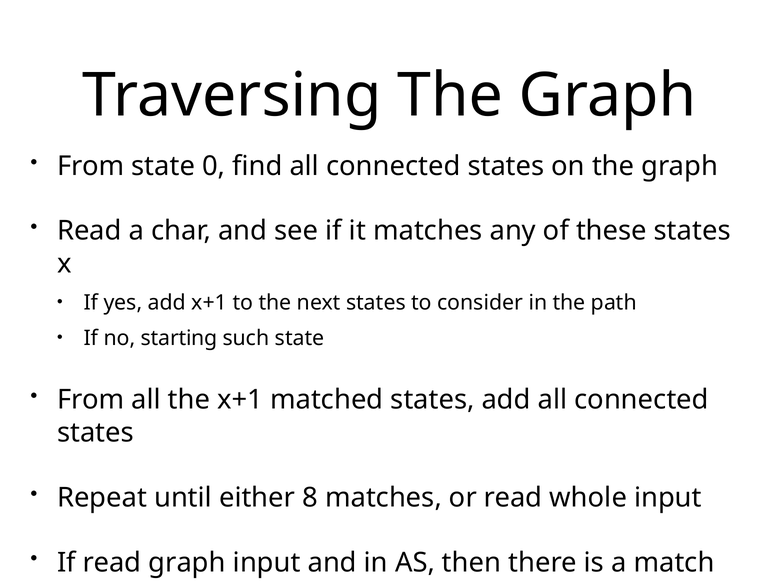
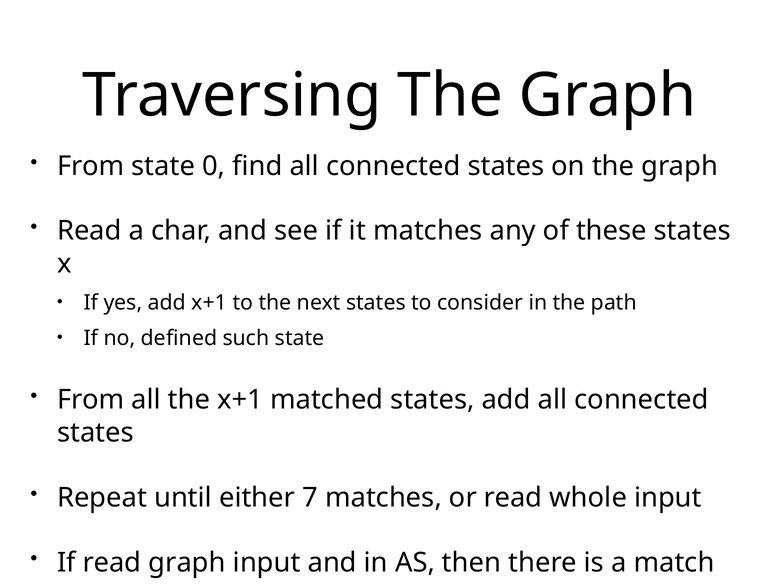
starting: starting -> defined (179, 338)
8: 8 -> 7 (310, 497)
